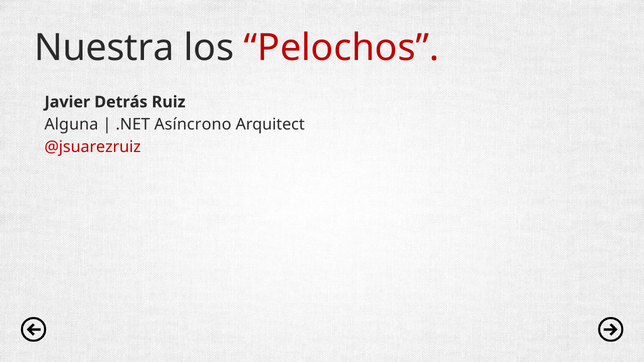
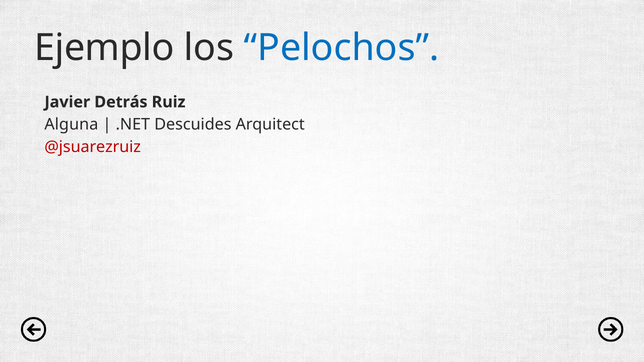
Nuestra: Nuestra -> Ejemplo (104, 48)
Pelochos colour: red -> blue (341, 48)
Asíncrono: Asíncrono -> Descuides (193, 125)
